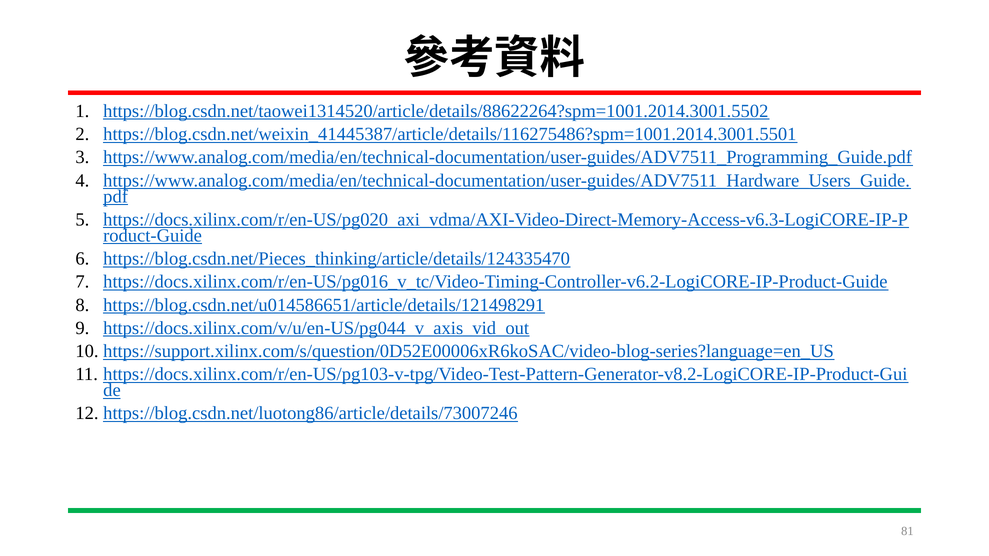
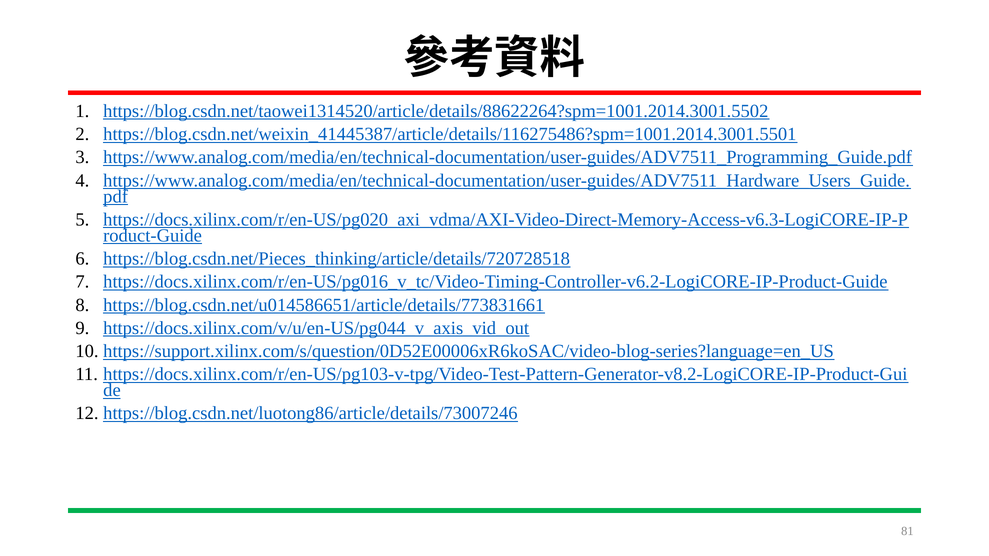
https://blog.csdn.net/Pieces_thinking/article/details/124335470: https://blog.csdn.net/Pieces_thinking/article/details/124335470 -> https://blog.csdn.net/Pieces_thinking/article/details/720728518 (337, 259)
https://blog.csdn.net/u014586651/article/details/121498291: https://blog.csdn.net/u014586651/article/details/121498291 -> https://blog.csdn.net/u014586651/article/details/773831661 (324, 305)
